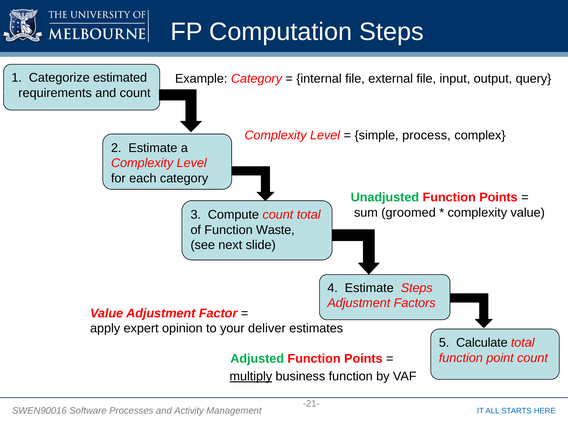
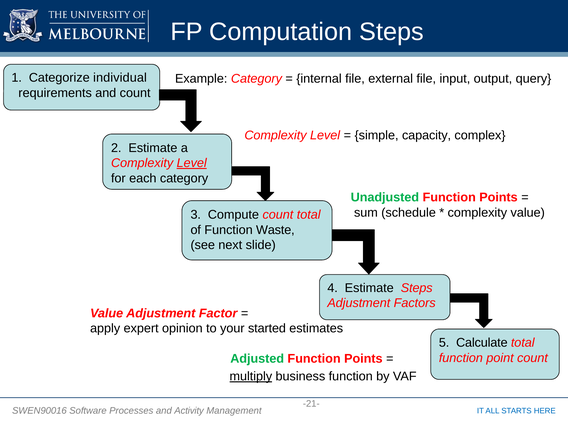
estimated: estimated -> individual (120, 78)
process: process -> capacity (427, 135)
Level underline: none -> present (192, 163)
groomed: groomed -> schedule (409, 213)
deliver: deliver -> started (267, 328)
